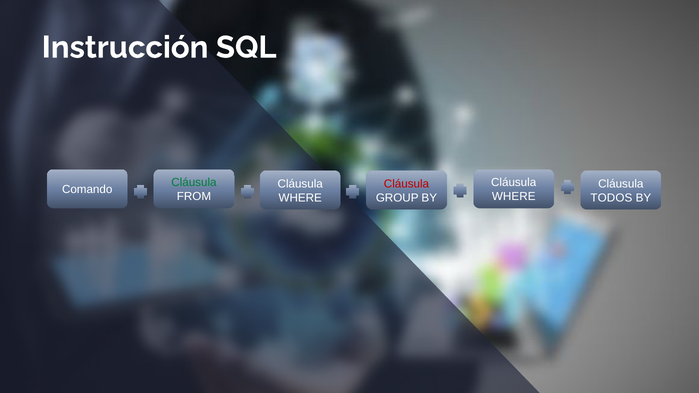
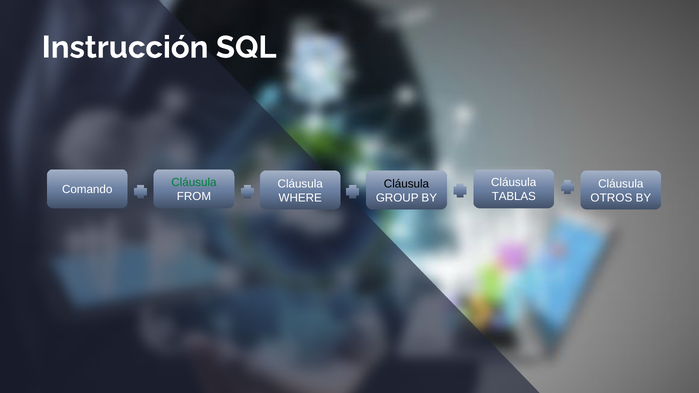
Cláusula colour: red -> black (406, 184)
WHERE: WHERE -> TABLAS (514, 197)
TODOS: TODOS -> OTROS (611, 198)
